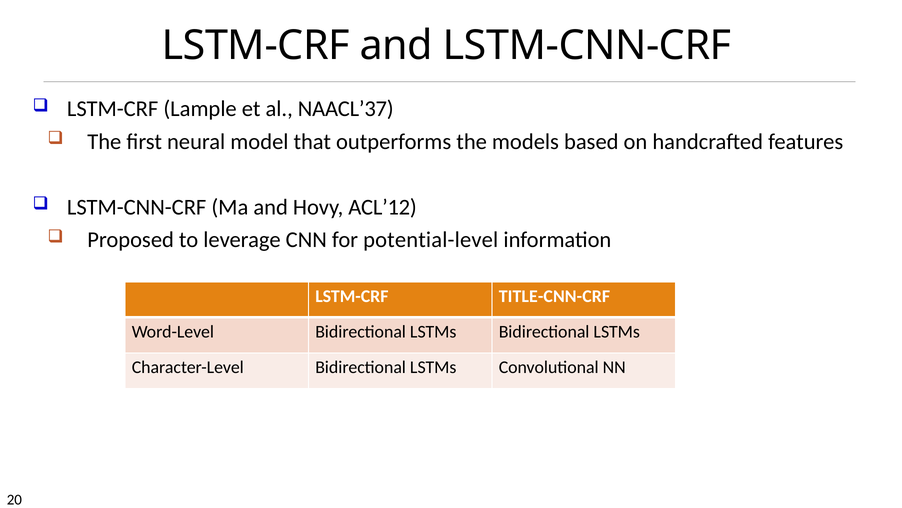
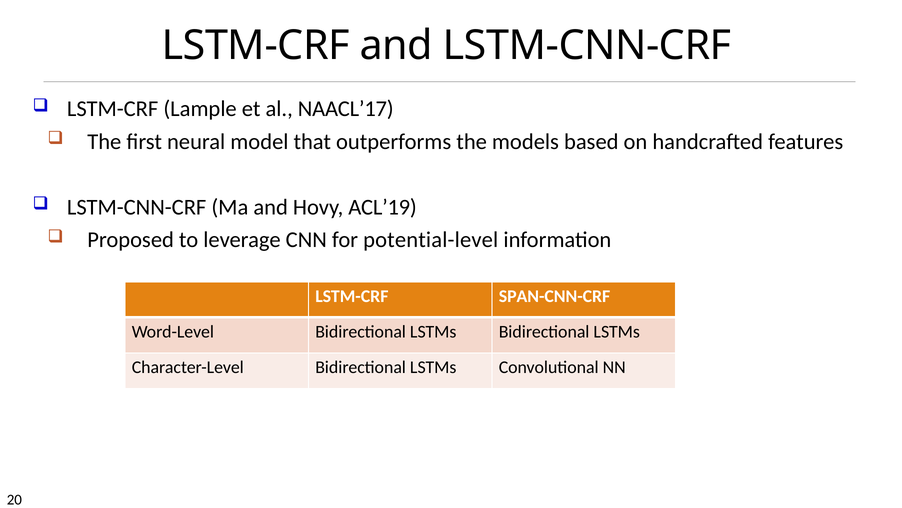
NAACL’37: NAACL’37 -> NAACL’17 (346, 109)
ACL’12: ACL’12 -> ACL’19 (383, 207)
TITLE-CNN-CRF: TITLE-CNN-CRF -> SPAN-CNN-CRF (555, 296)
